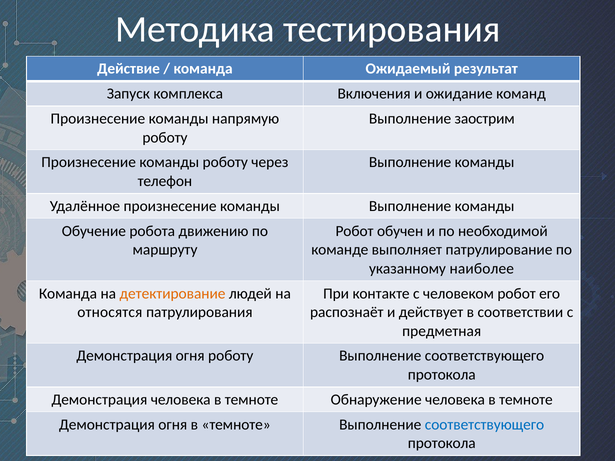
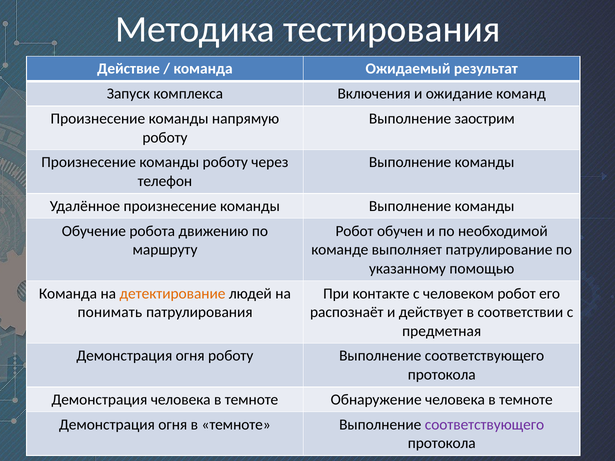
наиболее: наиболее -> помощью (482, 269)
относятся: относятся -> понимать (110, 312)
соответствующего colour: blue -> purple (485, 425)
